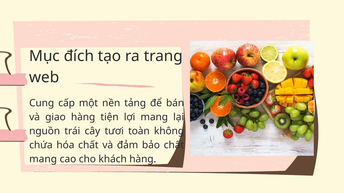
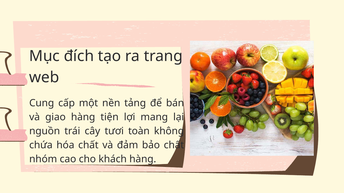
mang: mang -> nhóm (43, 160)
